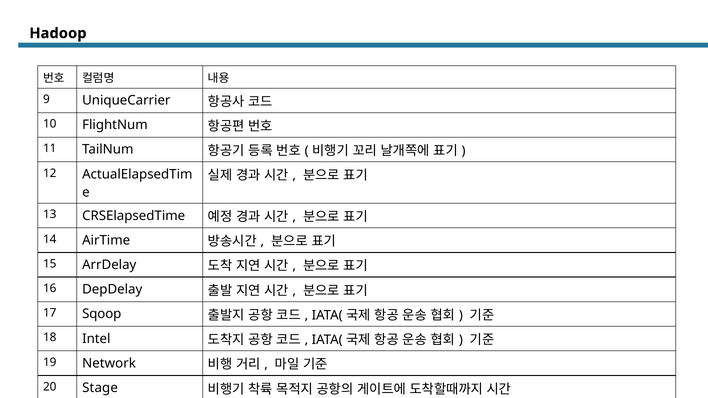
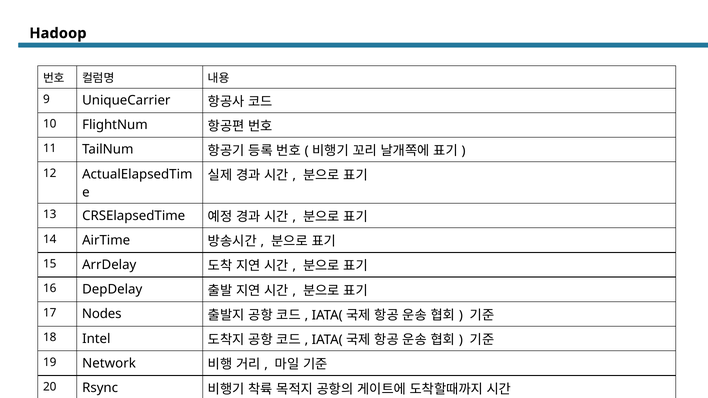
Sqoop: Sqoop -> Nodes (102, 314)
Stage: Stage -> Rsync (100, 388)
